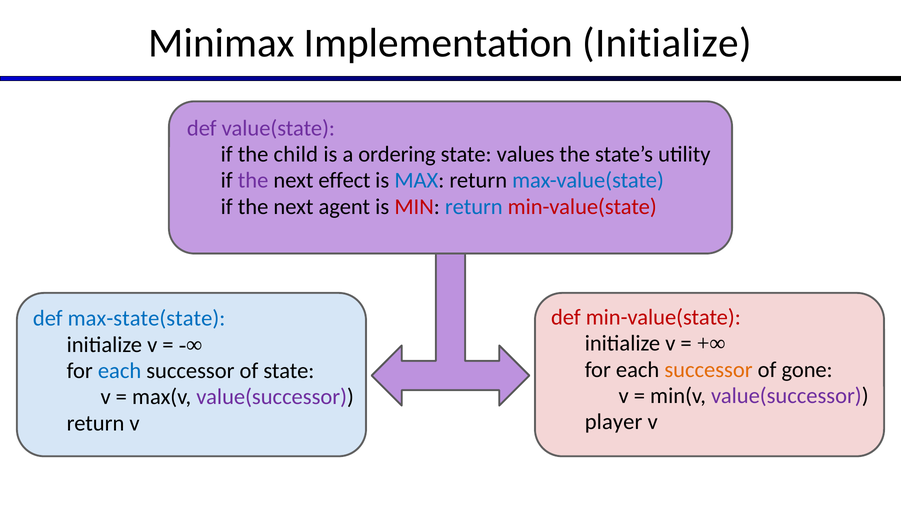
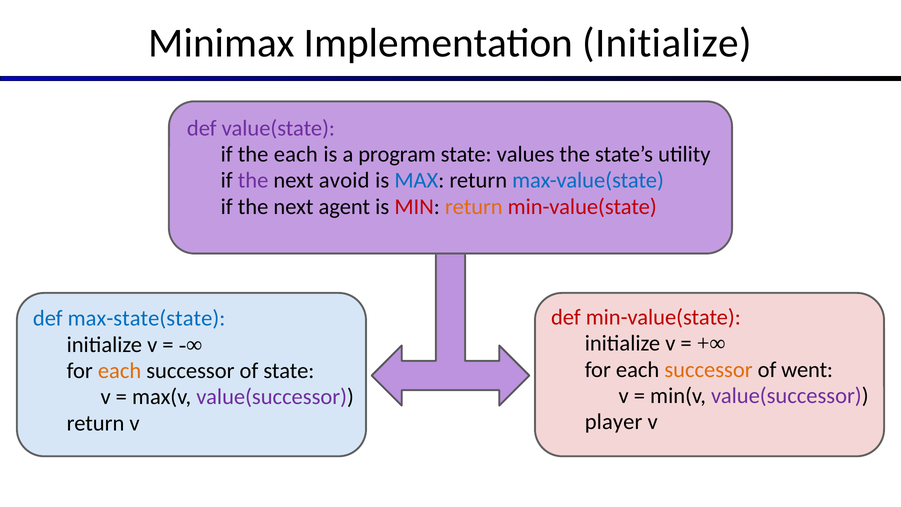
the child: child -> each (296, 154)
ordering: ordering -> program (397, 154)
effect: effect -> avoid (344, 180)
return colour: blue -> orange (474, 206)
gone: gone -> went (807, 370)
each colour: blue -> orange (120, 371)
